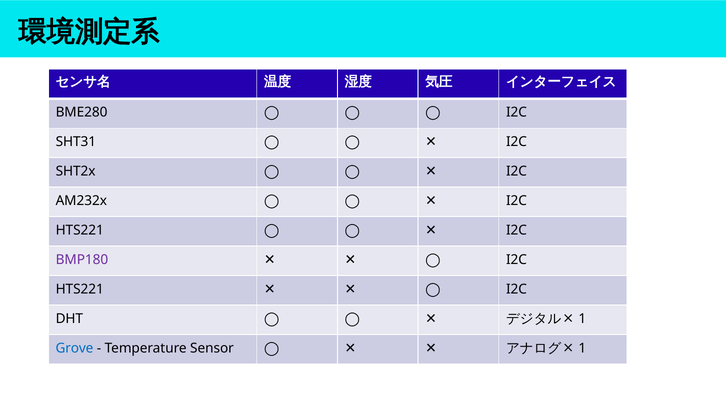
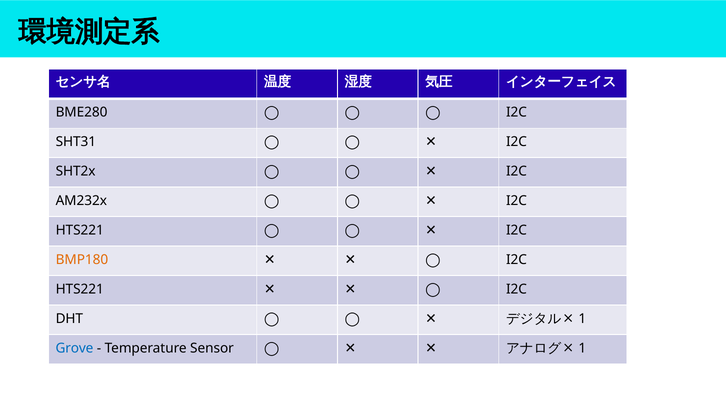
BMP180 colour: purple -> orange (82, 259)
